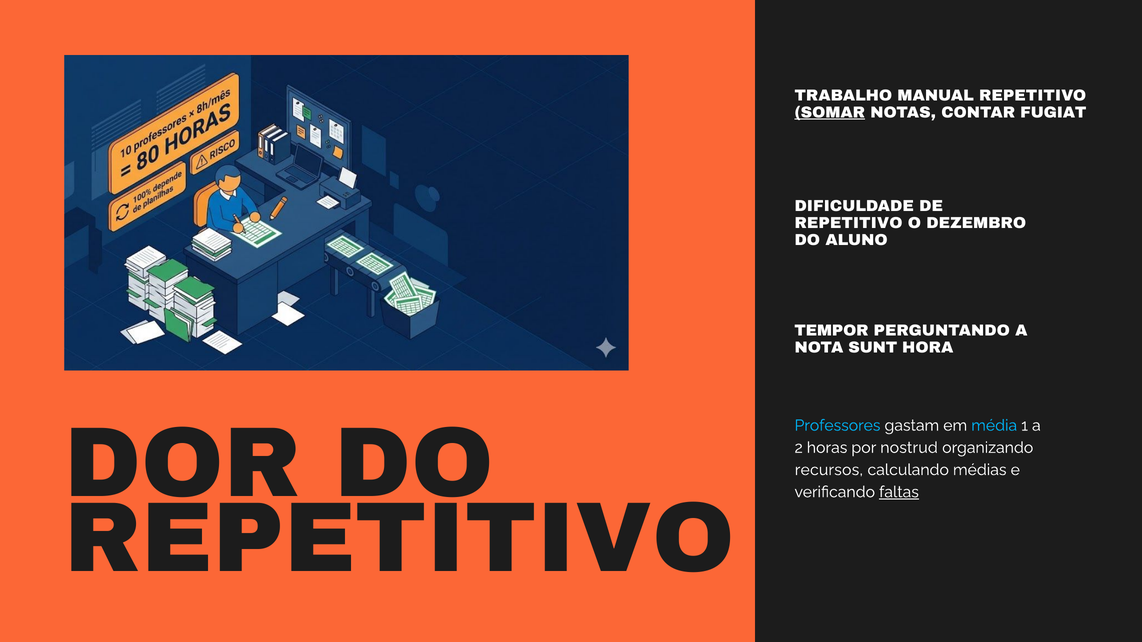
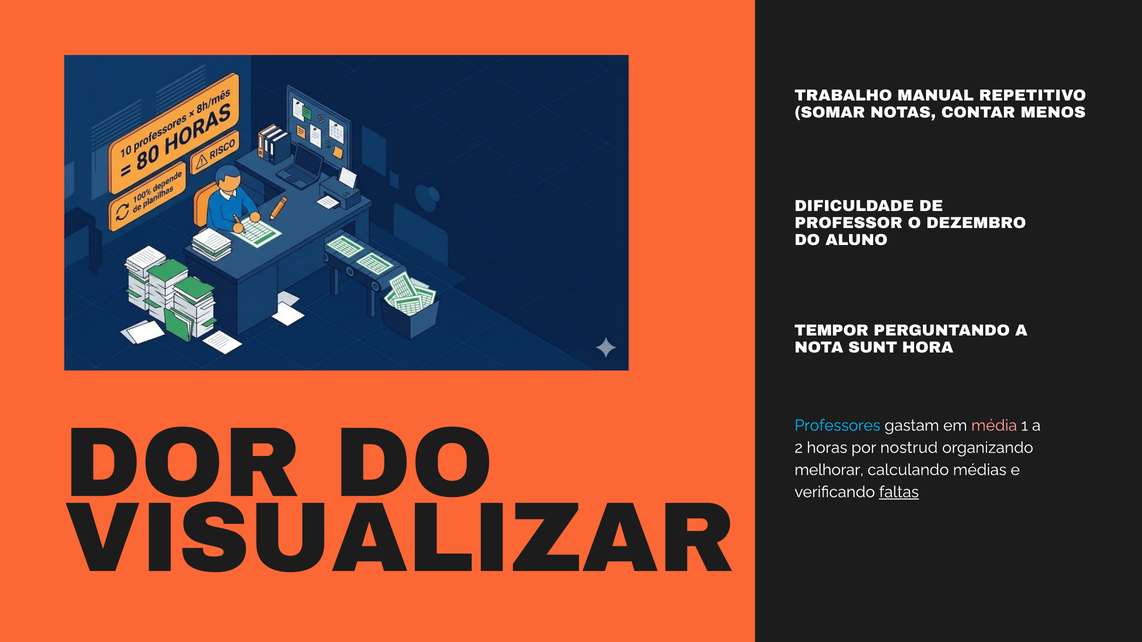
SOMAR underline: present -> none (830, 112)
FUGIAT: FUGIAT -> MENOS (1053, 112)
REPETITIVO: REPETITIVO -> PROFESSOR (849, 223)
média colour: light blue -> pink (994, 426)
recursos: recursos -> melhorar (829, 470)
REPETITIVO: REPETITIVO -> VISUALIZAR (400, 539)
